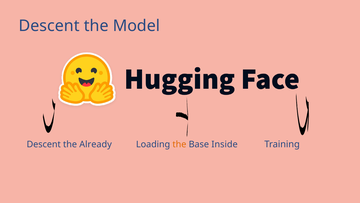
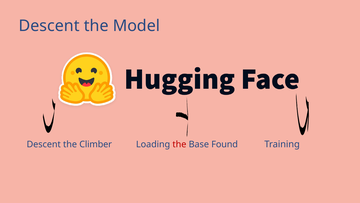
Already: Already -> Climber (96, 144)
the colour: orange -> red (179, 144)
Inside: Inside -> Found (225, 144)
